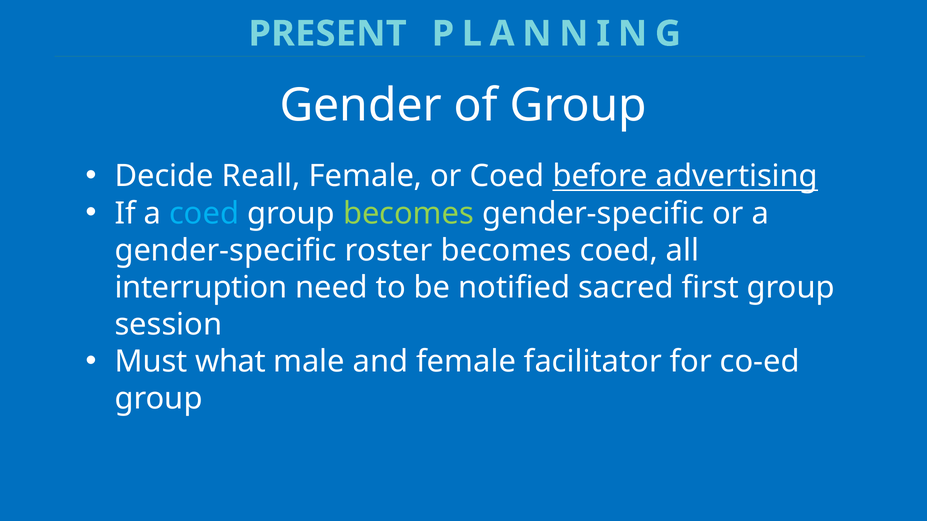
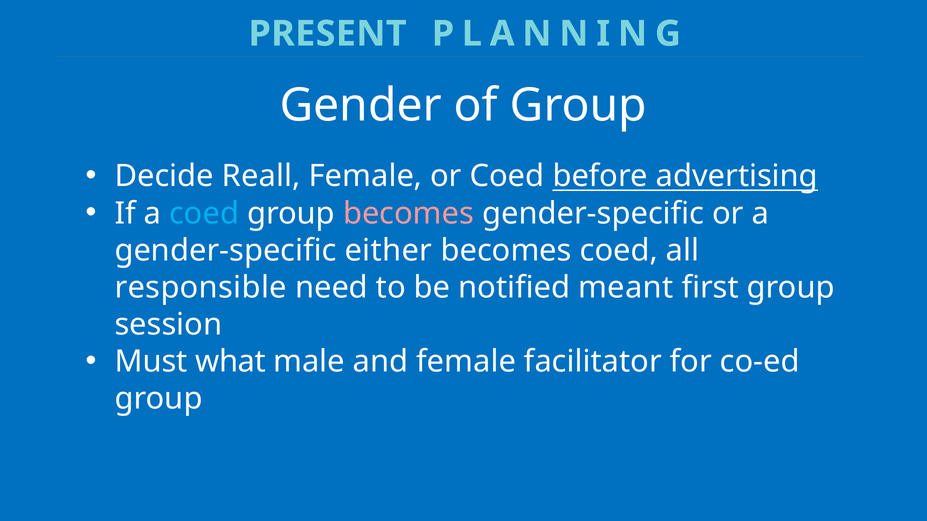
becomes colour: light green -> pink (409, 214)
roster: roster -> either (388, 251)
interruption: interruption -> responsible (201, 288)
sacred: sacred -> meant (626, 288)
